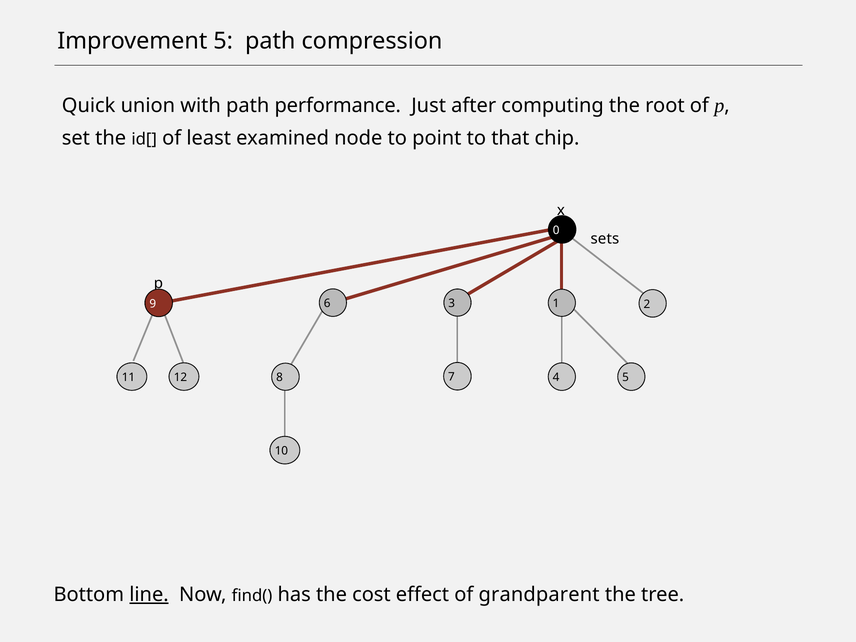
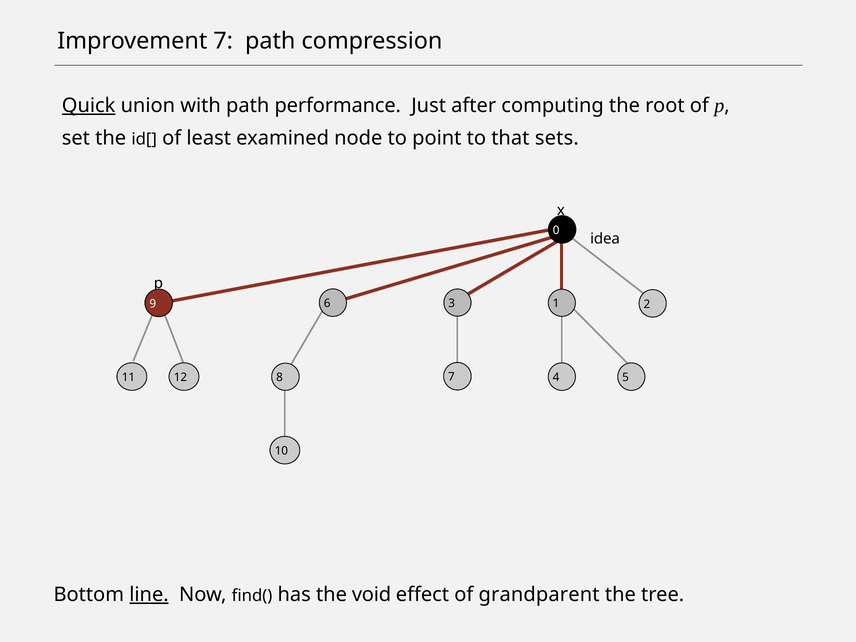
Improvement 5: 5 -> 7 (223, 41)
Quick underline: none -> present (89, 106)
chip: chip -> sets (557, 138)
sets: sets -> idea (605, 239)
cost: cost -> void (372, 595)
